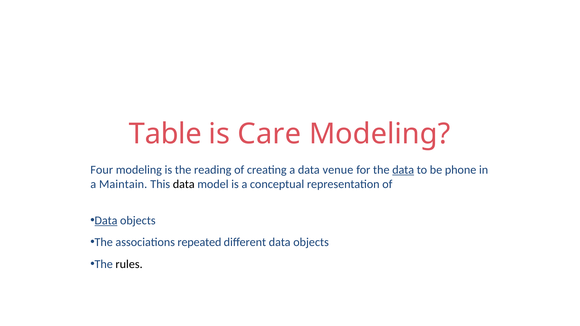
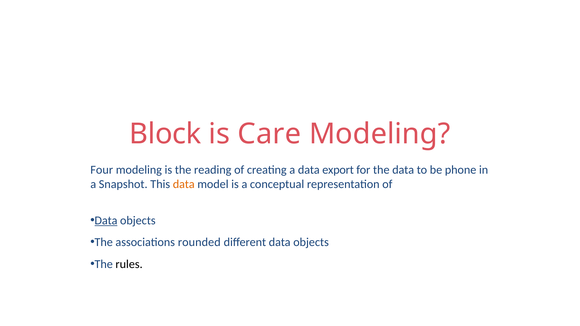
Table: Table -> Block (165, 134)
venue: venue -> export (338, 170)
data underline: present -> none (403, 170)
Maintain: Maintain -> Snapshot (123, 185)
data colour: black -> orange (184, 185)
repeated: repeated -> rounded (199, 243)
